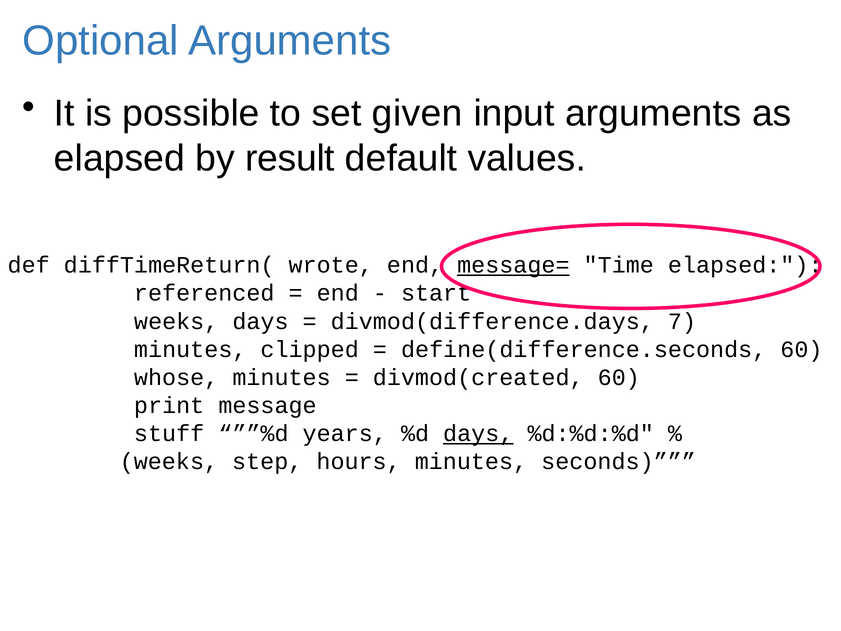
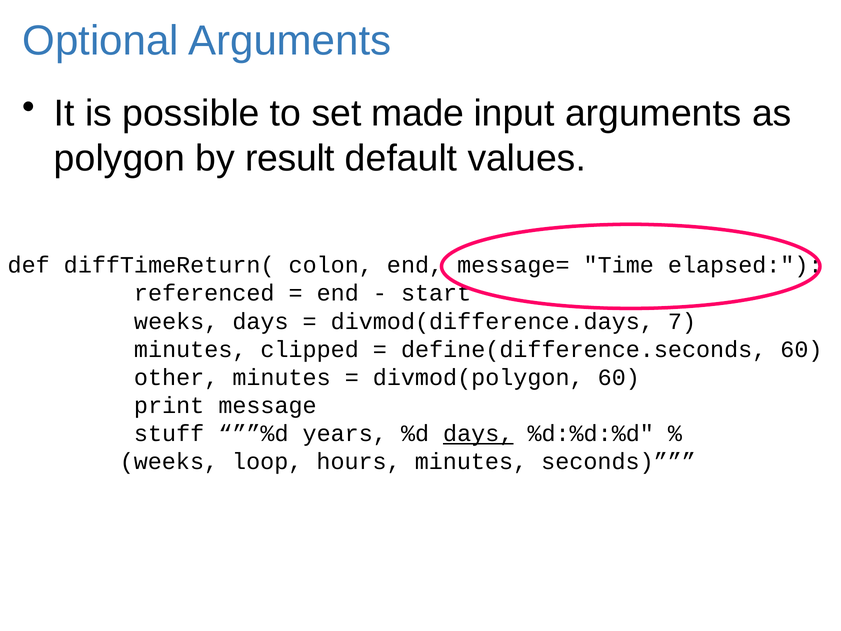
given: given -> made (418, 113)
elapsed: elapsed -> polygon (119, 158)
wrote: wrote -> colon (331, 265)
message= underline: present -> none (513, 265)
whose: whose -> other (176, 377)
divmod(created: divmod(created -> divmod(polygon (478, 377)
step: step -> loop (267, 461)
